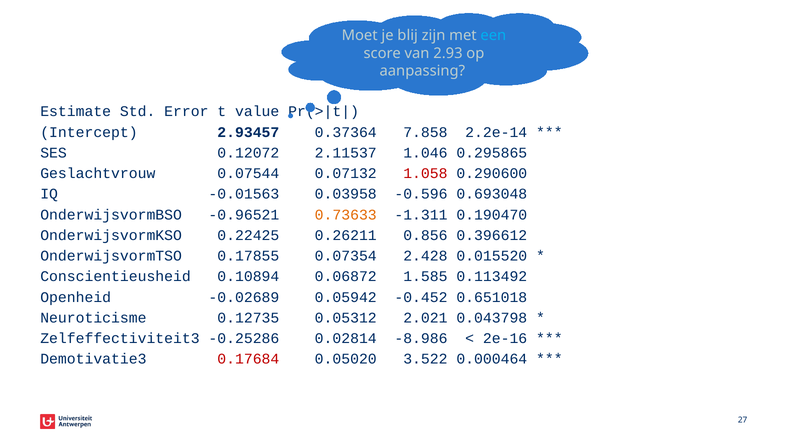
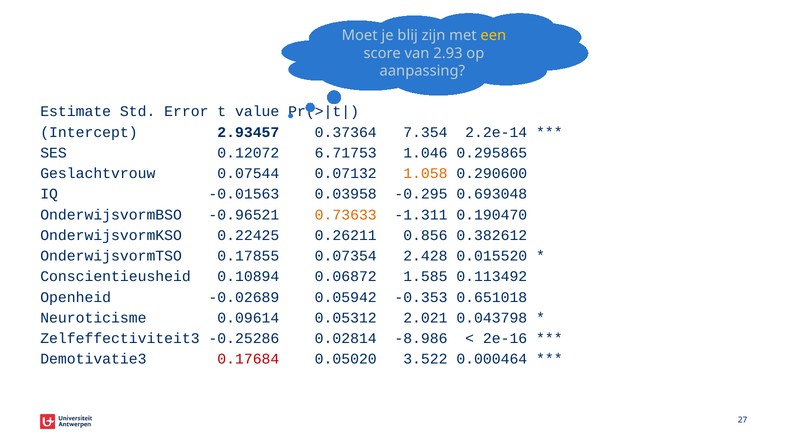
een colour: light blue -> yellow (493, 36)
7.858: 7.858 -> 7.354 (425, 132)
2.11537: 2.11537 -> 6.71753 (346, 153)
1.058 colour: red -> orange (425, 174)
-0.596: -0.596 -> -0.295 (421, 194)
0.396612: 0.396612 -> 0.382612 (492, 236)
-0.452: -0.452 -> -0.353 (421, 298)
0.12735: 0.12735 -> 0.09614 (248, 318)
